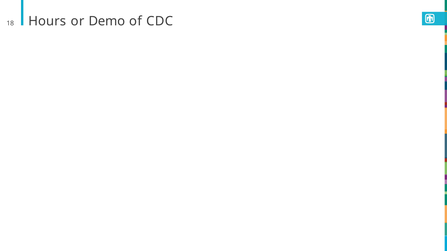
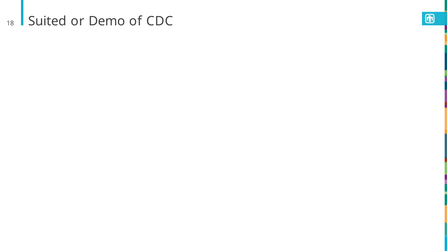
Hours: Hours -> Suited (47, 21)
